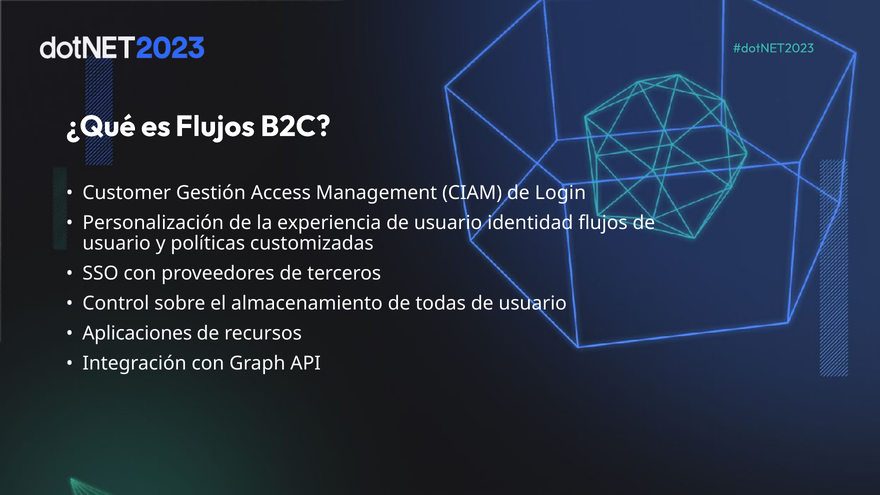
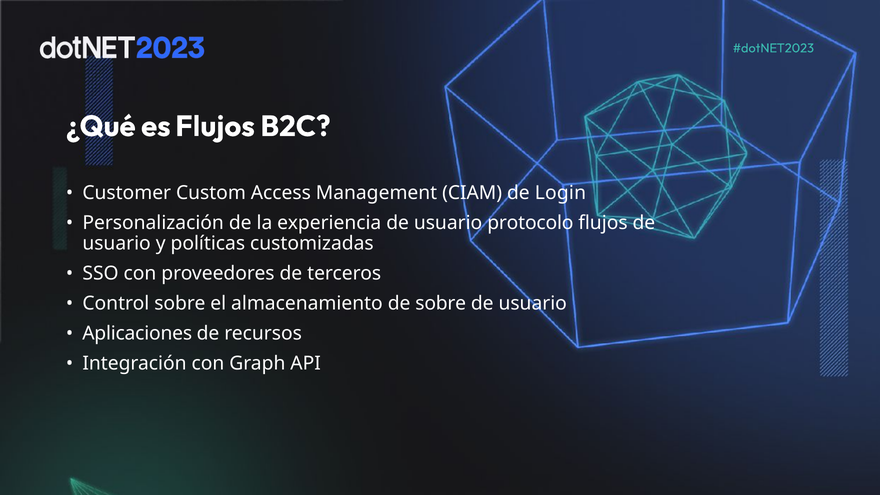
Gestión: Gestión -> Custom (211, 193)
identidad: identidad -> protocolo (530, 223)
de todas: todas -> sobre (441, 303)
